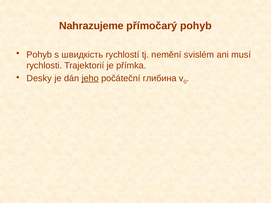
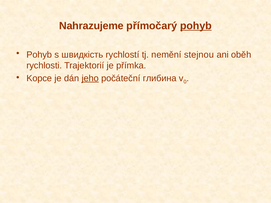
pohyb underline: none -> present (196, 26)
svislém: svislém -> stejnou (199, 55)
musí: musí -> oběh (241, 55)
Desky: Desky -> Kopce (39, 78)
